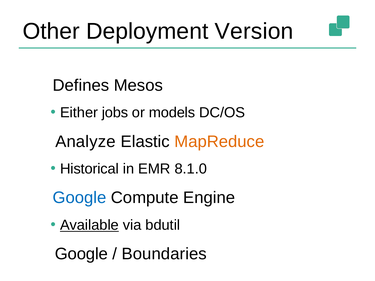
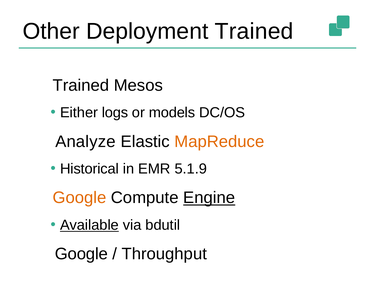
Deployment Version: Version -> Trained (254, 31)
Defines: Defines -> Trained (81, 85)
jobs: jobs -> logs (115, 113)
8.1.0: 8.1.0 -> 5.1.9 (191, 169)
Google colour: blue -> orange (79, 198)
Engine underline: none -> present (209, 198)
Boundaries: Boundaries -> Throughput (164, 254)
